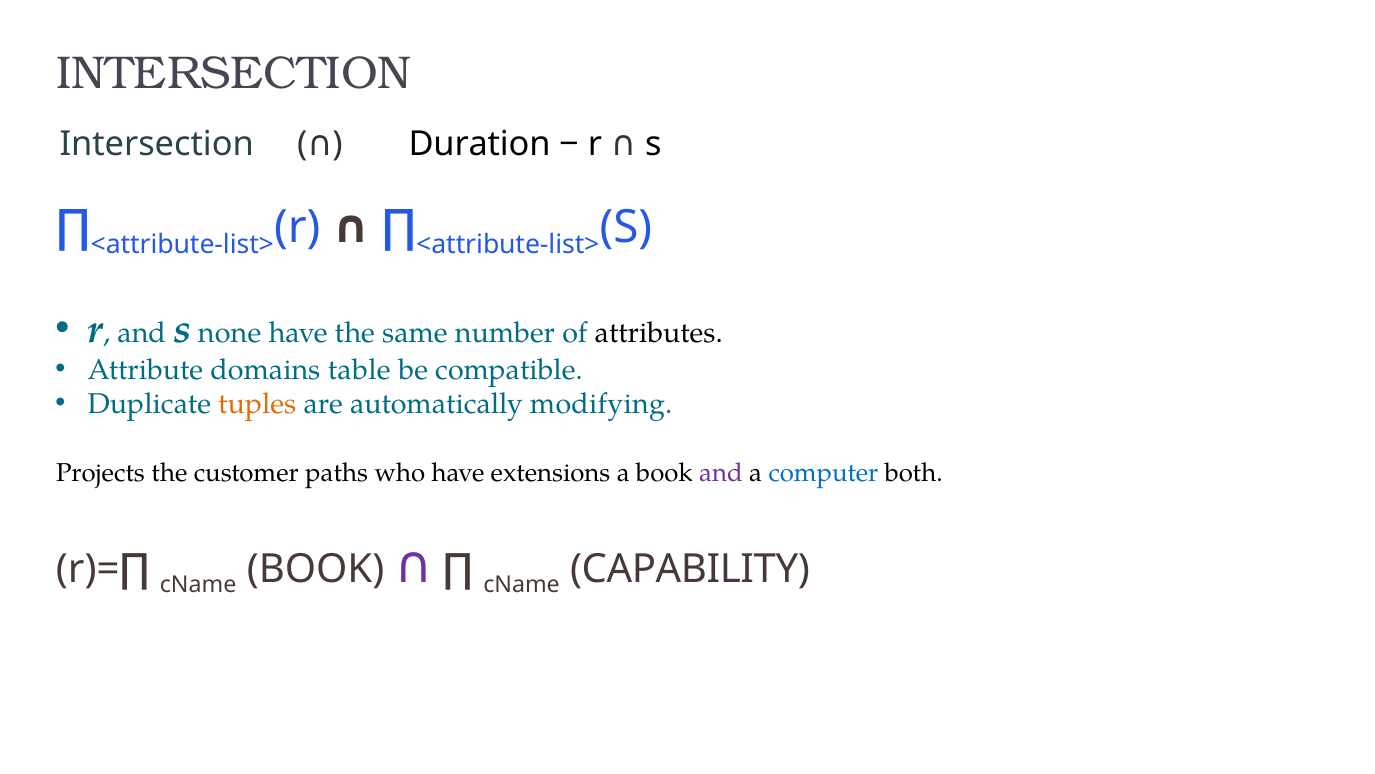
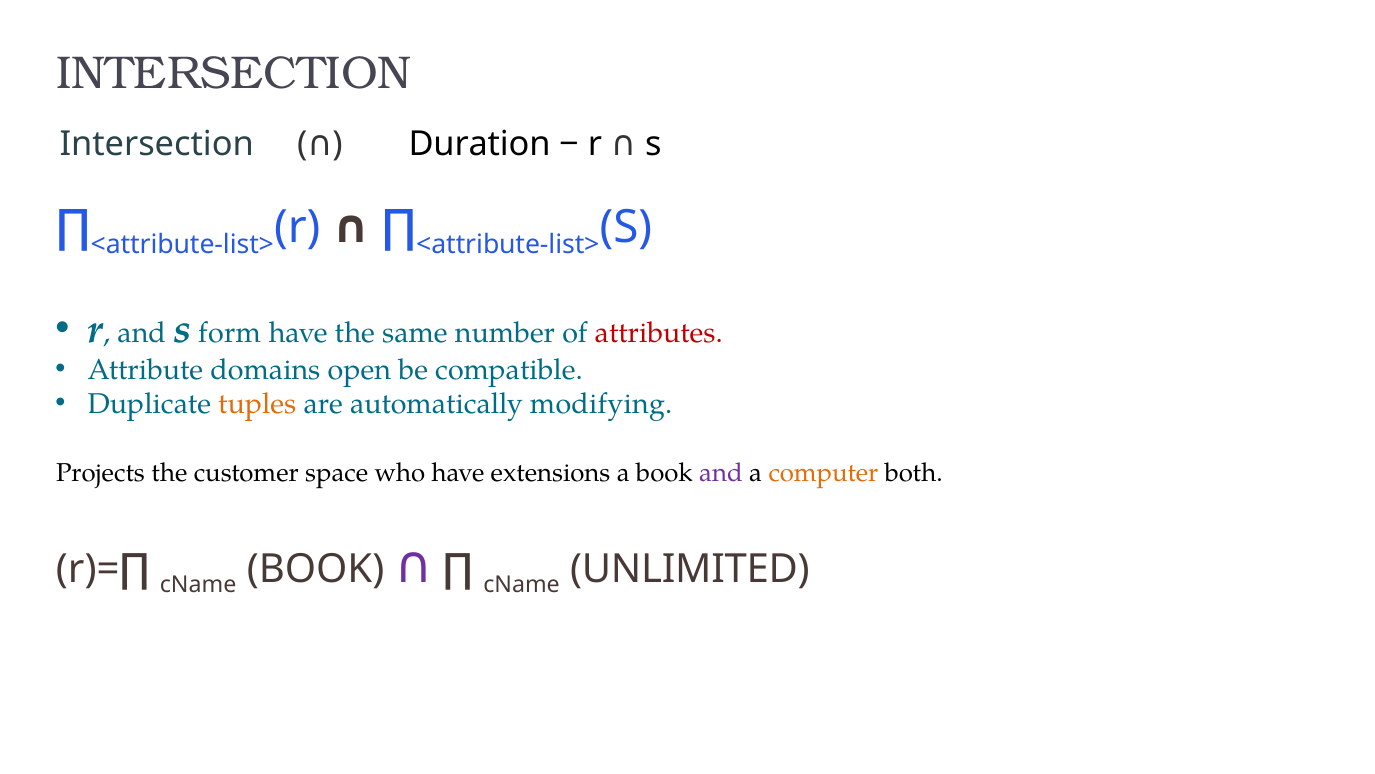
none: none -> form (230, 333)
attributes colour: black -> red (659, 333)
table: table -> open (359, 369)
paths: paths -> space (337, 473)
computer colour: blue -> orange (823, 473)
CAPABILITY: CAPABILITY -> UNLIMITED (690, 569)
